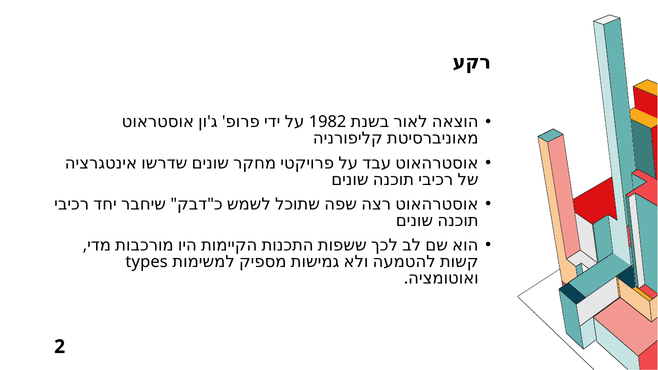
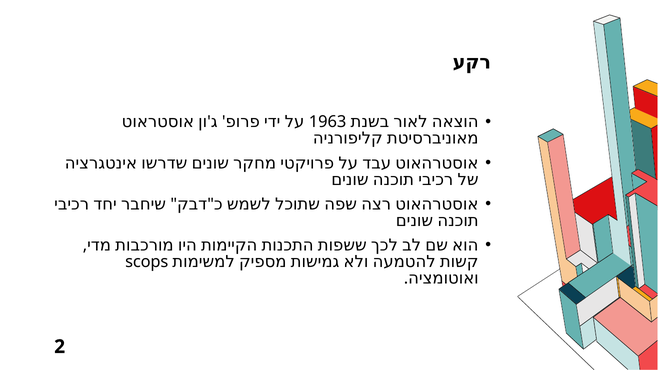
1982: 1982 -> 1963 (328, 122)
types: types -> scops (147, 262)
